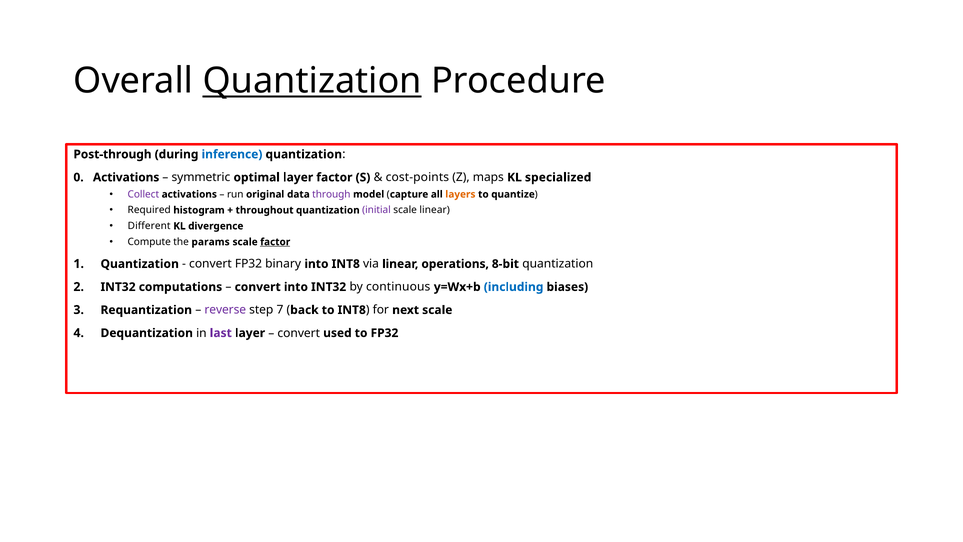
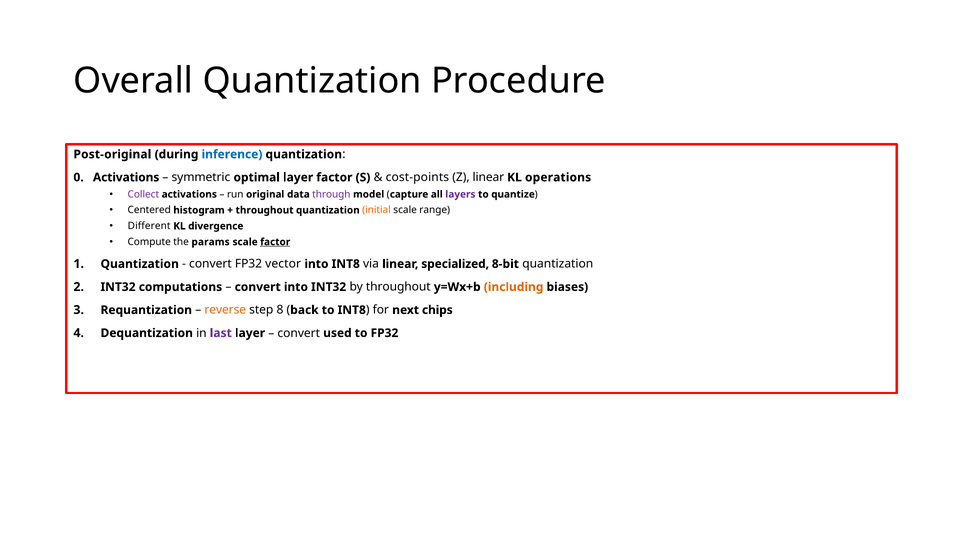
Quantization underline: present -> none (312, 81)
Post-through: Post-through -> Post-original (112, 154)
Z maps: maps -> linear (488, 177)
specialized: specialized -> operations (558, 177)
layers colour: orange -> purple (460, 194)
Required: Required -> Centered (149, 210)
initial colour: purple -> orange (377, 210)
scale linear: linear -> range (435, 210)
binary: binary -> vector (283, 264)
operations: operations -> specialized (455, 264)
by continuous: continuous -> throughout (398, 287)
including colour: blue -> orange (514, 287)
reverse colour: purple -> orange (225, 310)
7: 7 -> 8 (280, 310)
next scale: scale -> chips (437, 310)
